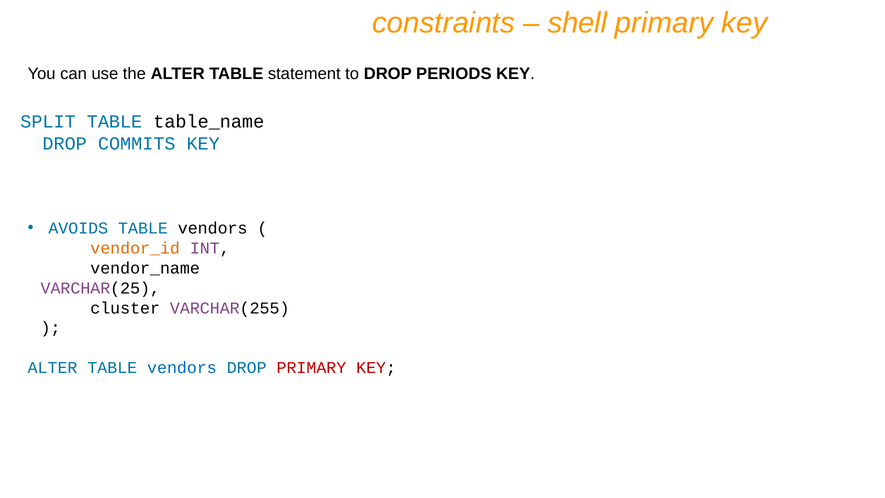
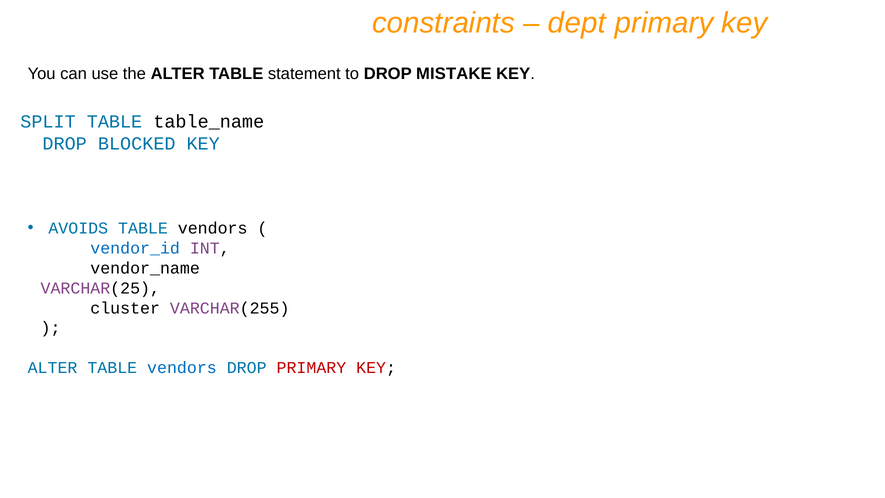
shell: shell -> dept (577, 23)
PERIODS: PERIODS -> MISTAKE (454, 74)
COMMITS: COMMITS -> BLOCKED (137, 144)
vendor_id colour: orange -> blue (135, 248)
